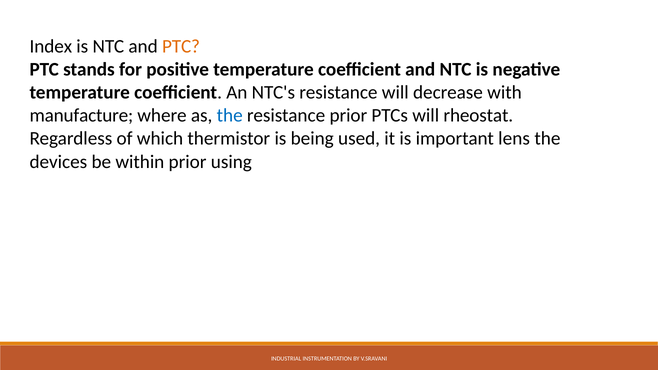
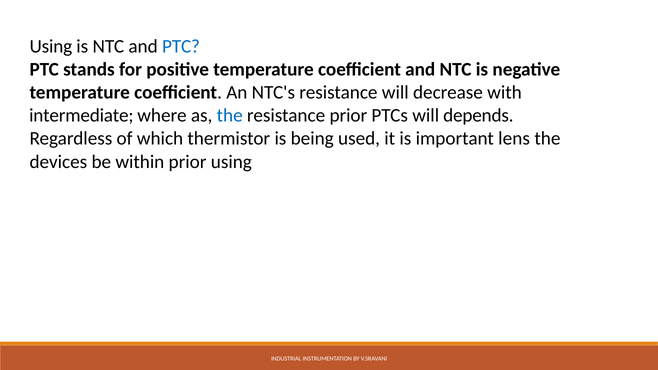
Index: Index -> Using (51, 47)
PTC colour: orange -> blue (181, 47)
manufacture: manufacture -> intermediate (81, 116)
rheostat: rheostat -> depends (478, 116)
